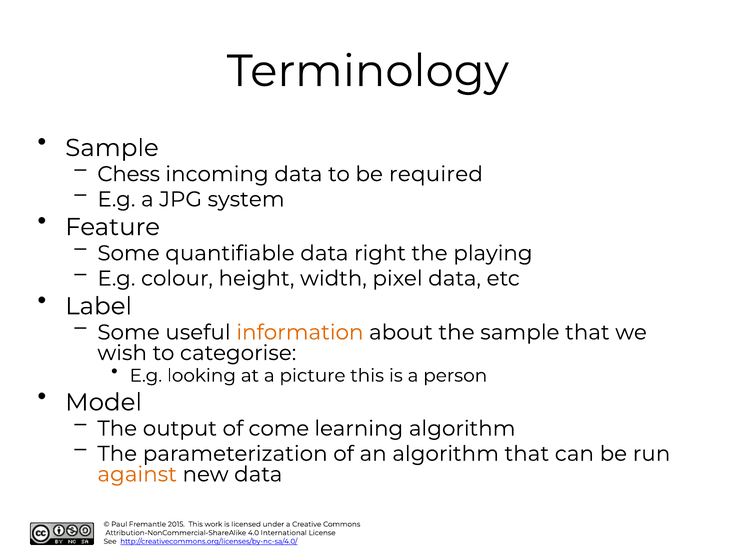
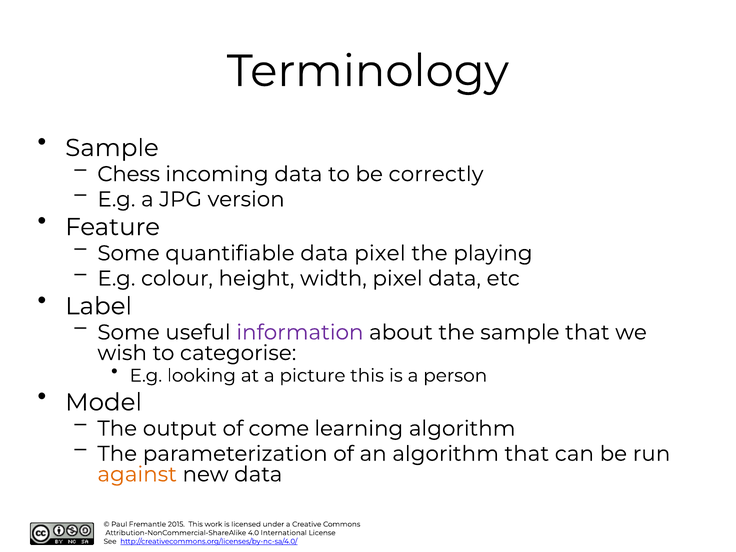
required: required -> correctly (436, 174)
system: system -> version (246, 199)
data right: right -> pixel (380, 253)
information colour: orange -> purple (300, 332)
